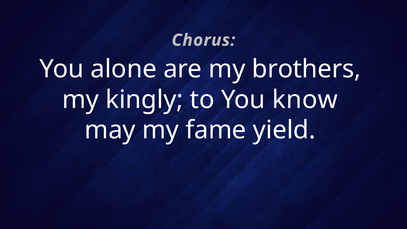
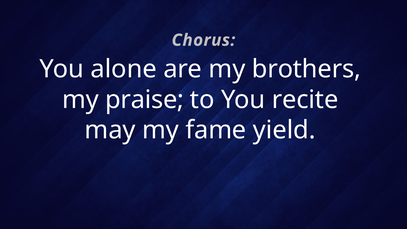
kingly: kingly -> praise (145, 100)
know: know -> recite (305, 100)
